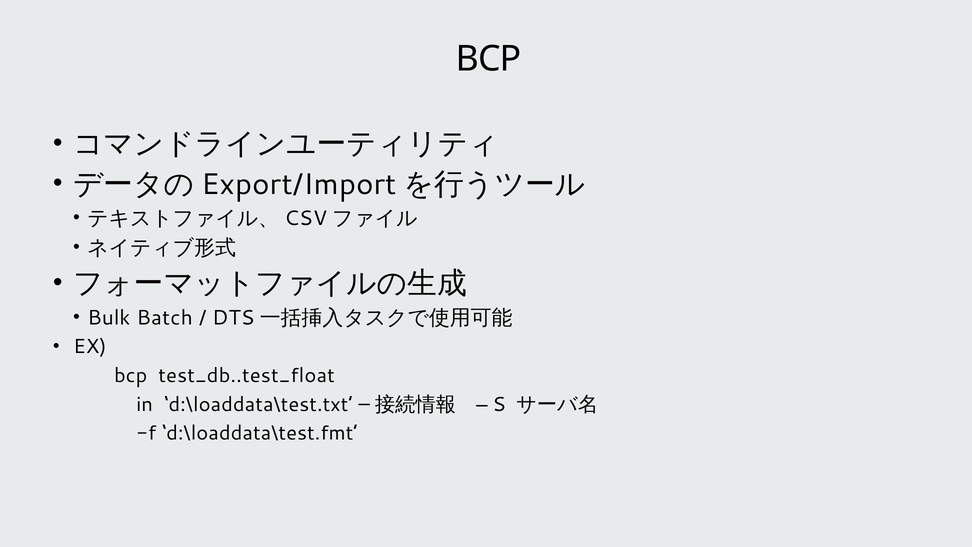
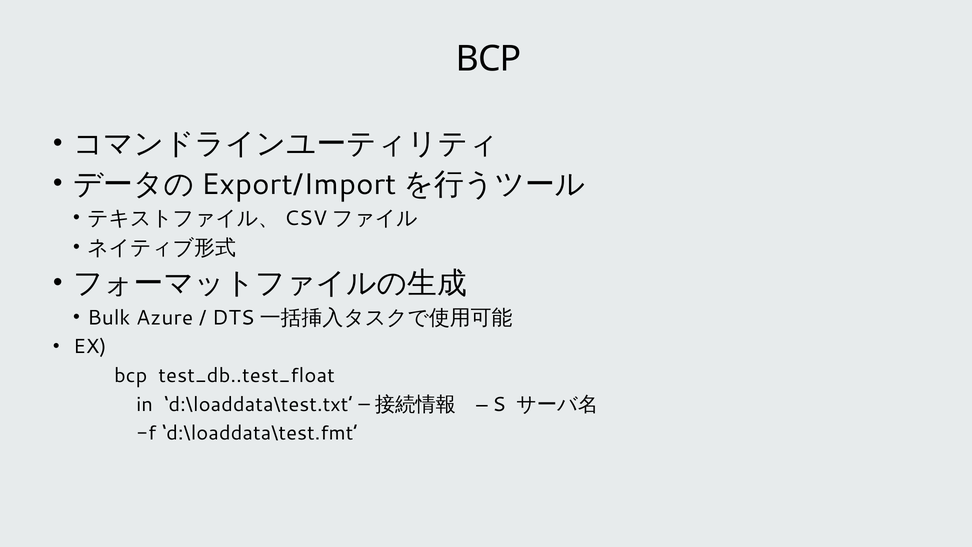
Batch: Batch -> Azure (165, 318)
